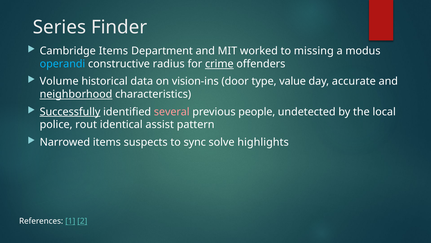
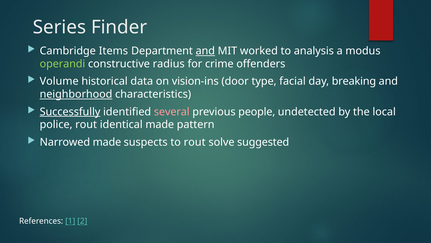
and underline: none -> present (205, 51)
missing: missing -> analysis (314, 51)
operandi colour: light blue -> light green (62, 64)
crime underline: present -> none (219, 64)
value: value -> facial (293, 81)
accurate: accurate -> breaking (354, 81)
identical assist: assist -> made (160, 124)
Narrowed items: items -> made (107, 142)
to sync: sync -> rout (195, 142)
highlights: highlights -> suggested (263, 142)
